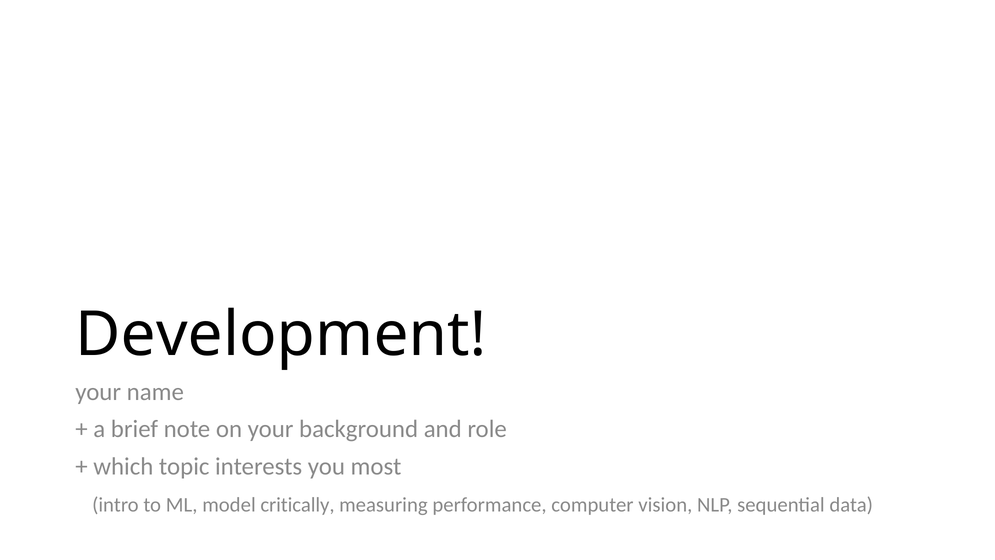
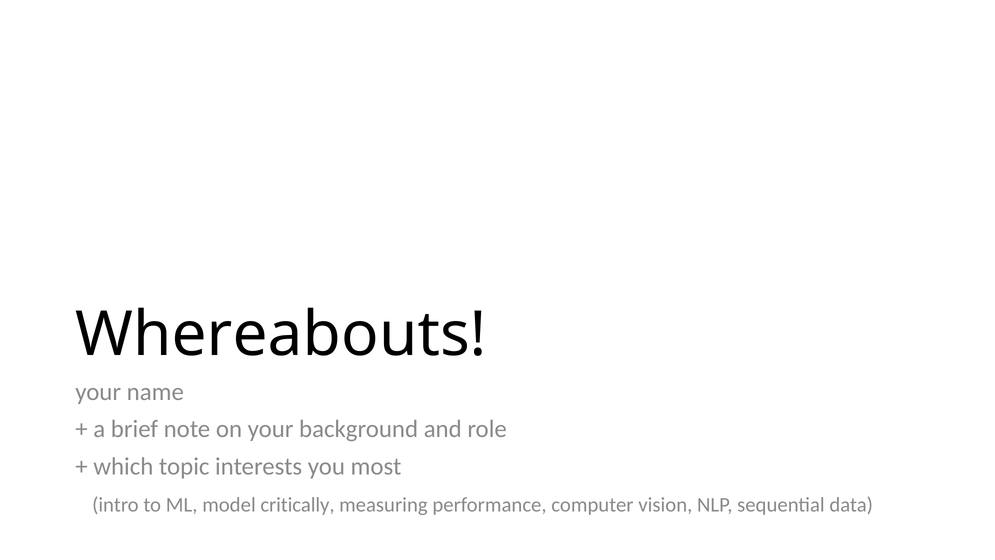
Development: Development -> Whereabouts (281, 335)
